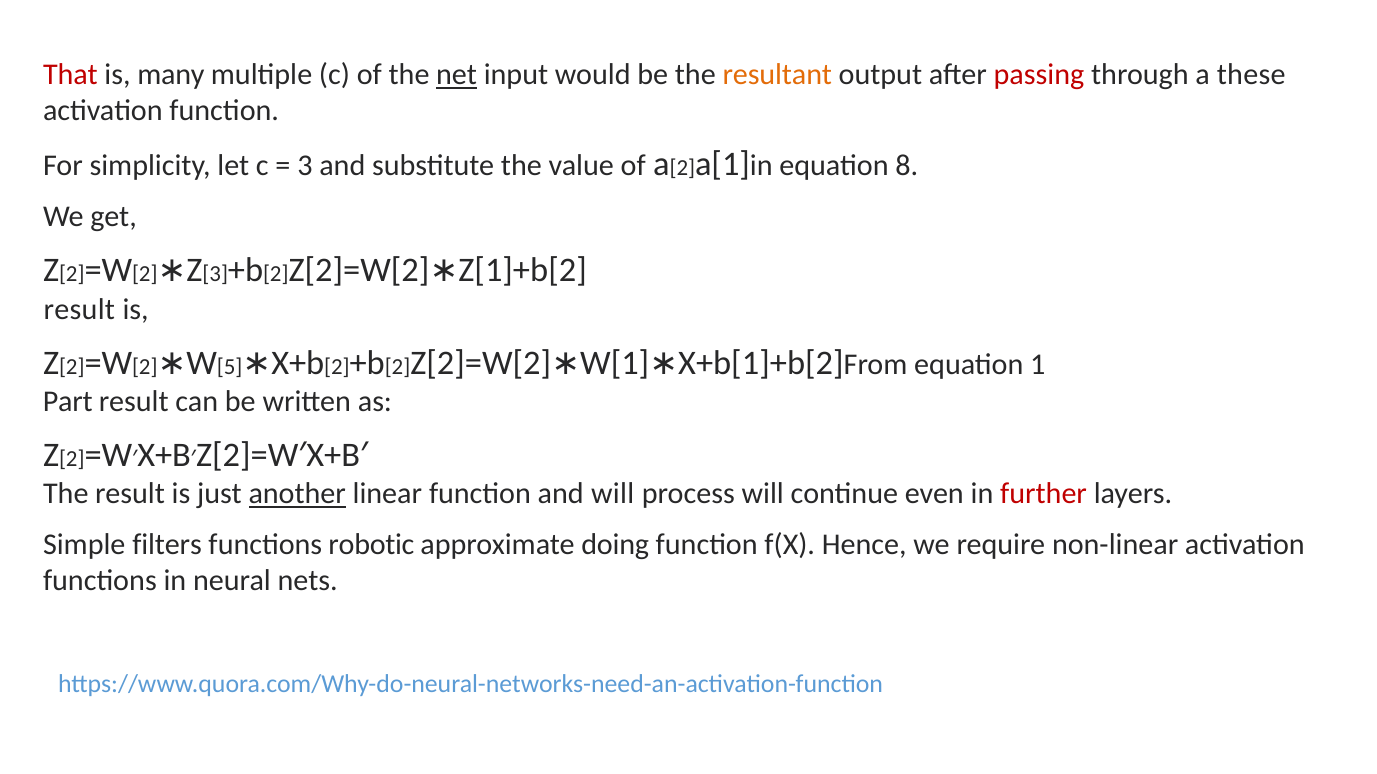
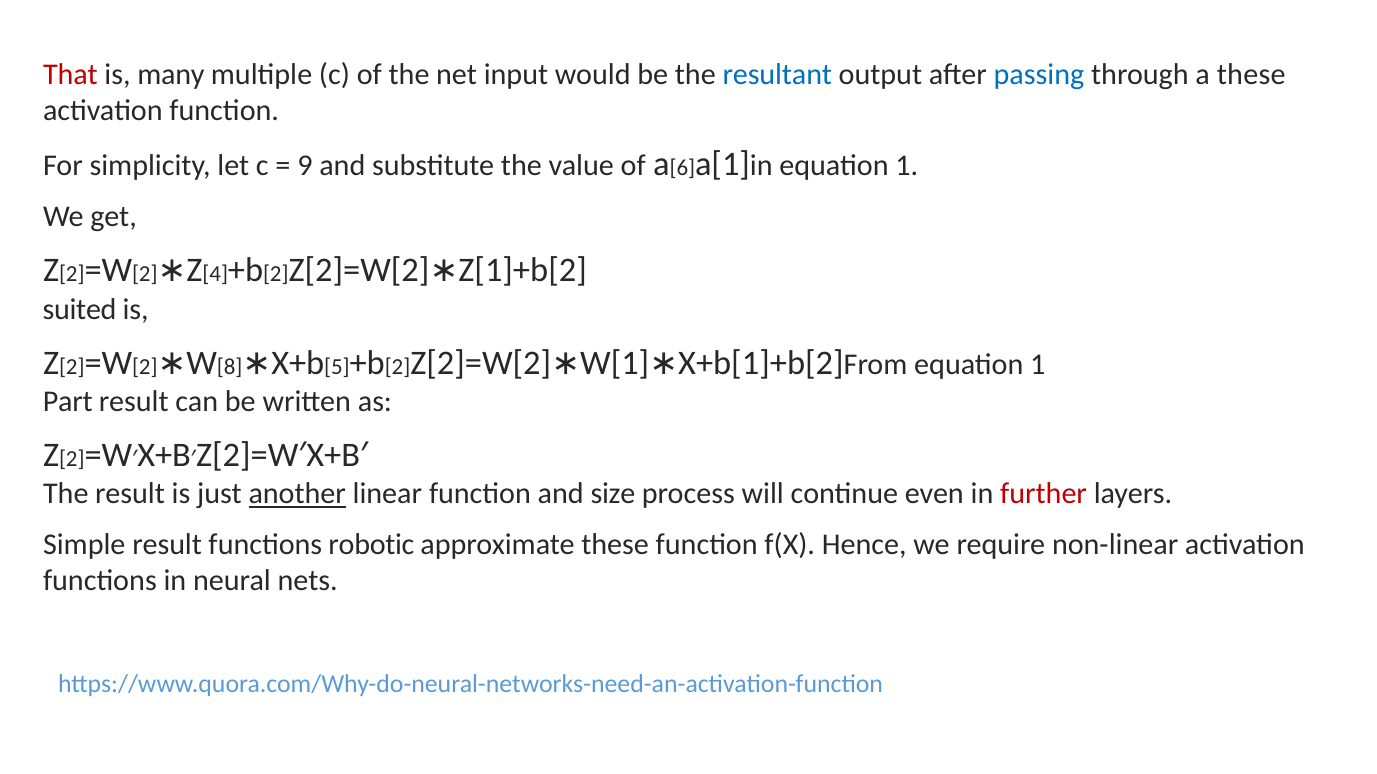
net underline: present -> none (457, 75)
resultant colour: orange -> blue (777, 75)
passing colour: red -> blue (1039, 75)
3: 3 -> 9 (305, 166)
a 2: 2 -> 6 (682, 168)
in equation 8: 8 -> 1 (907, 166)
3: 3 -> 4 (215, 275)
result: result -> suited (80, 309)
5: 5 -> 8 (230, 367)
2: 2 -> 5 (337, 367)
and will: will -> size (613, 494)
Simple filters: filters -> result (167, 545)
approximate doing: doing -> these (615, 545)
